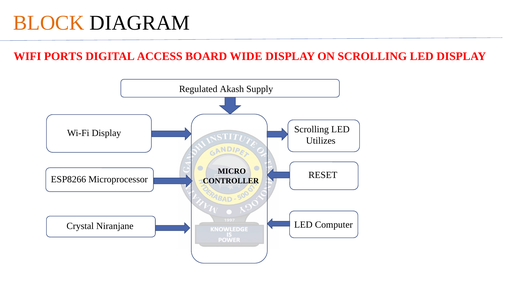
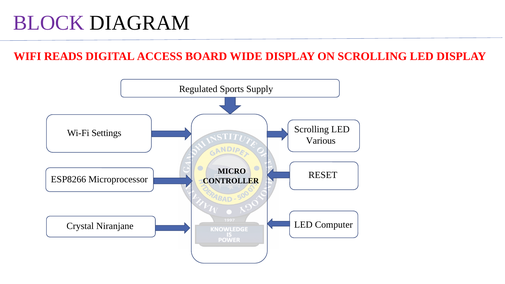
BLOCK colour: orange -> purple (49, 23)
PORTS: PORTS -> READS (63, 56)
Akash: Akash -> Sports (232, 89)
Wi-Fi Display: Display -> Settings (106, 133)
Utilizes: Utilizes -> Various (321, 141)
